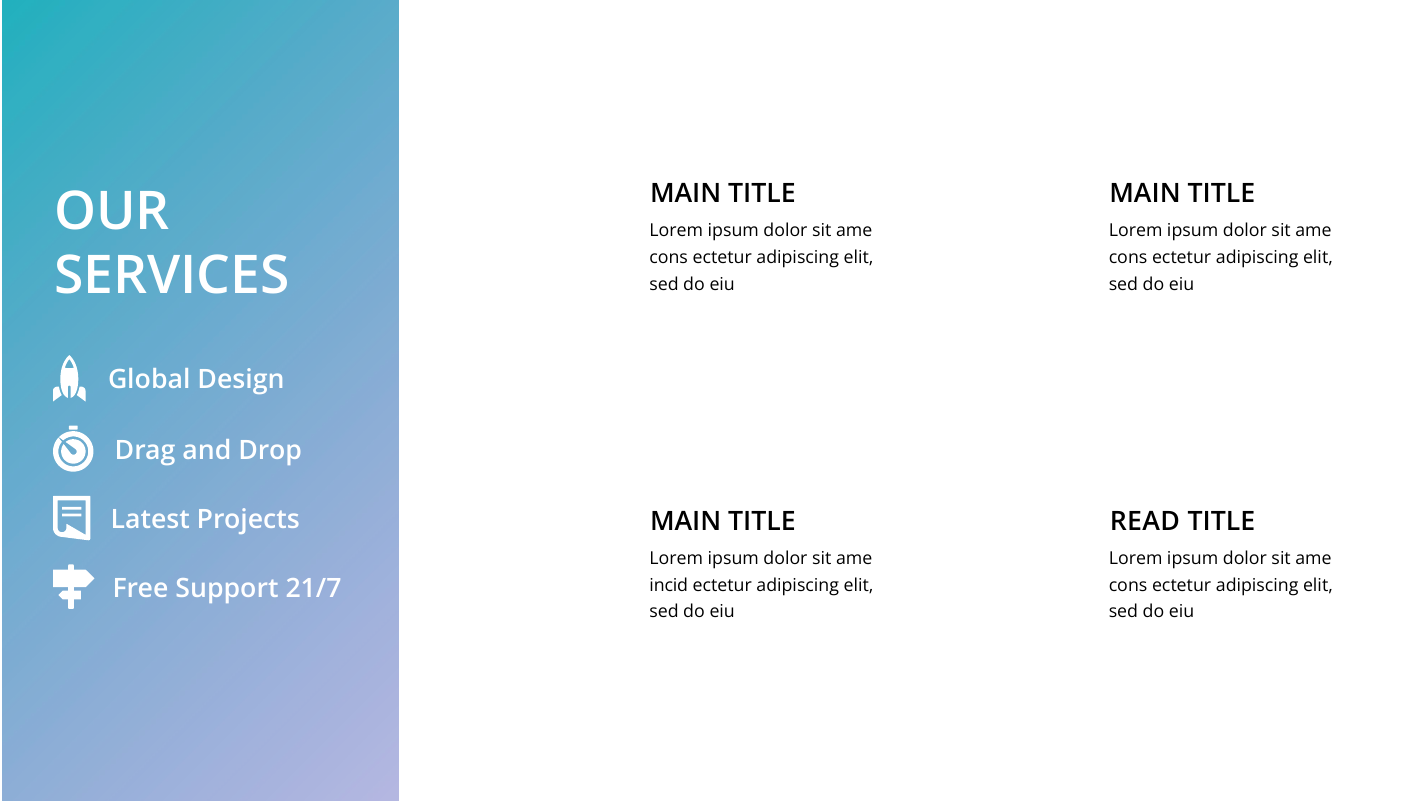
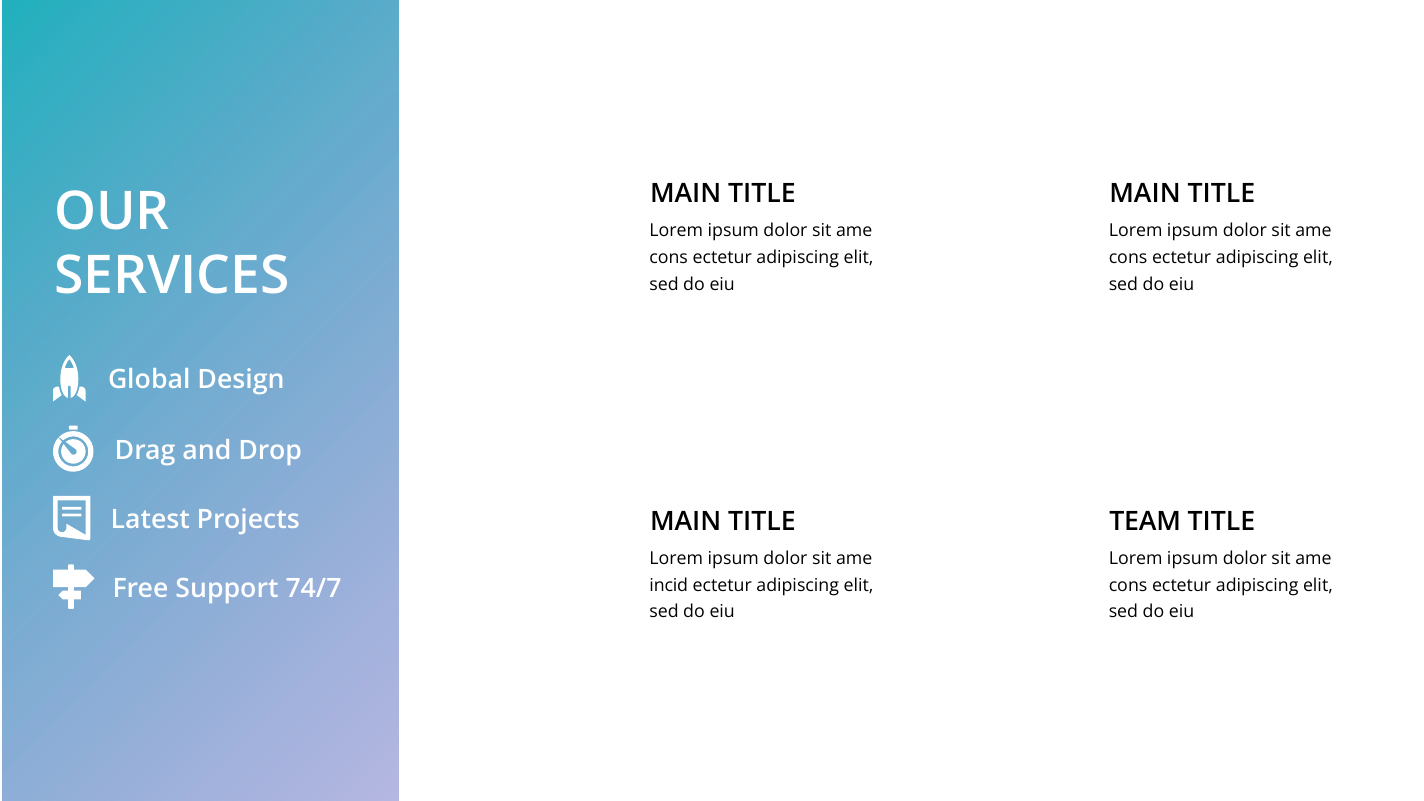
READ: READ -> TEAM (1145, 521)
21/7: 21/7 -> 74/7 (313, 588)
